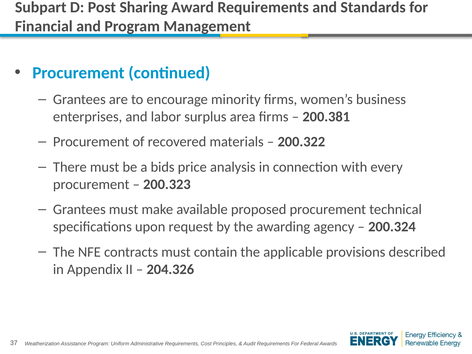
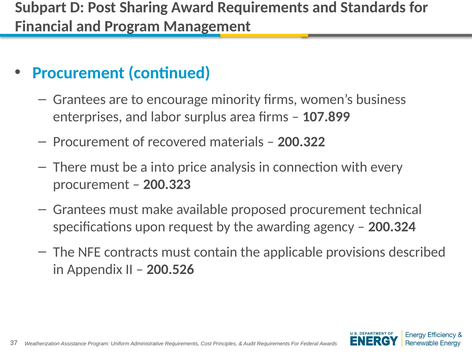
200.381: 200.381 -> 107.899 (326, 117)
bids: bids -> into (162, 167)
204.326: 204.326 -> 200.526 (170, 269)
